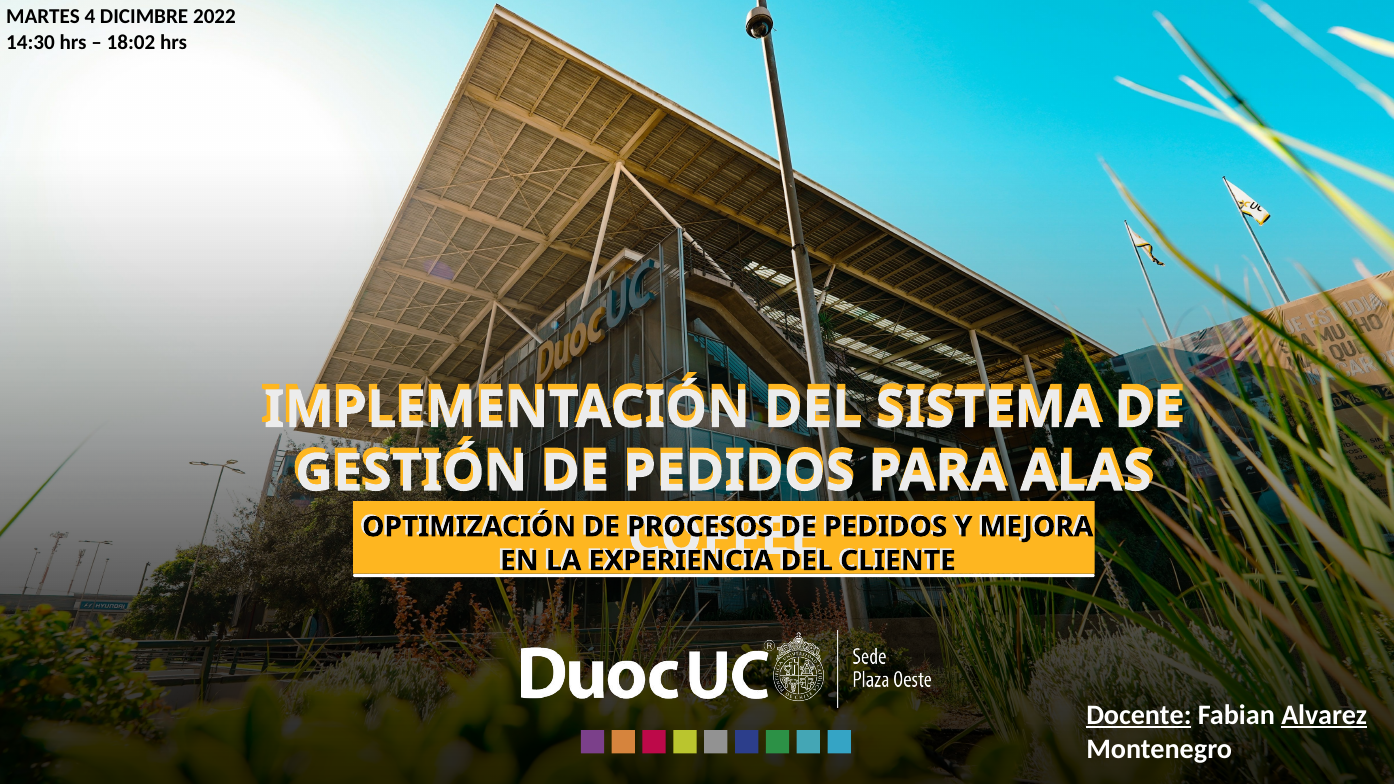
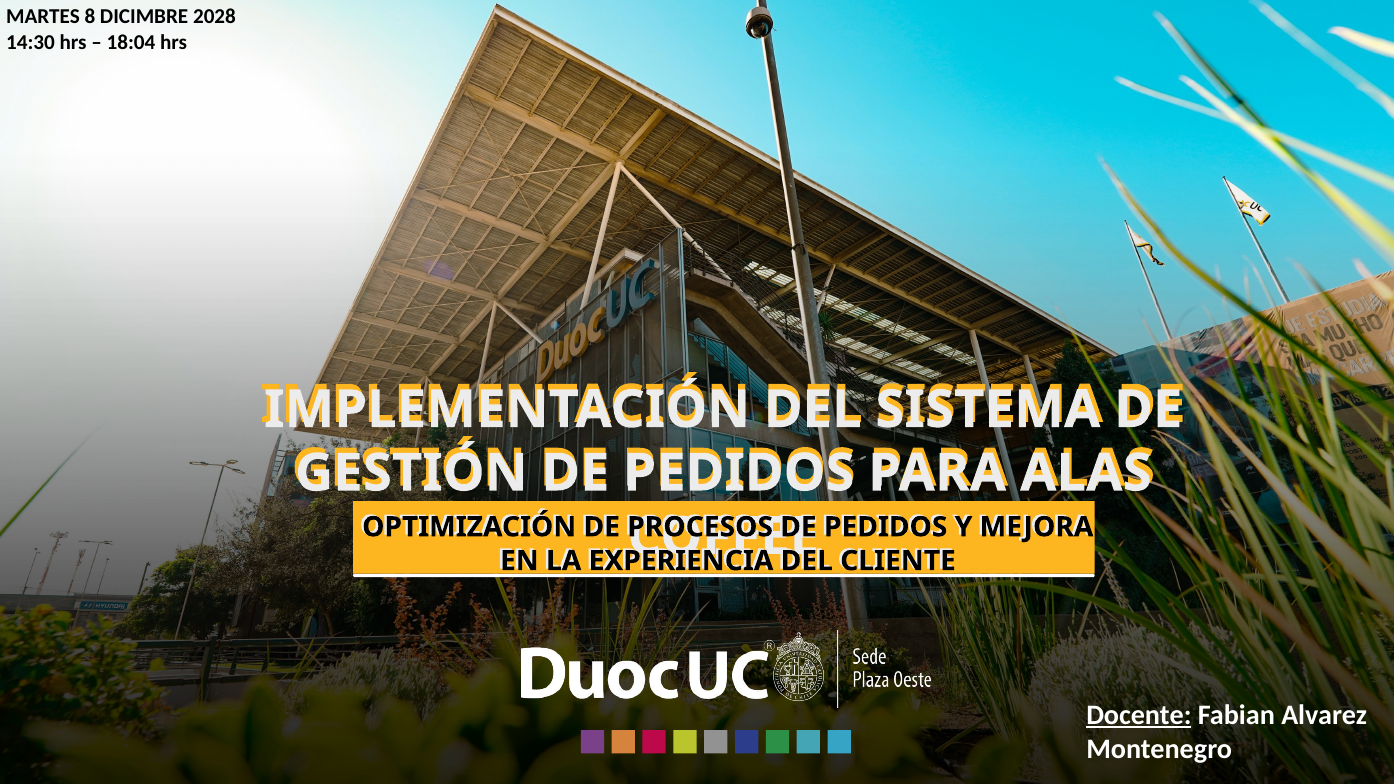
4: 4 -> 8 (90, 17)
2022: 2022 -> 2028 (214, 17)
18:02: 18:02 -> 18:04 (131, 42)
Alvarez underline: present -> none (1324, 715)
